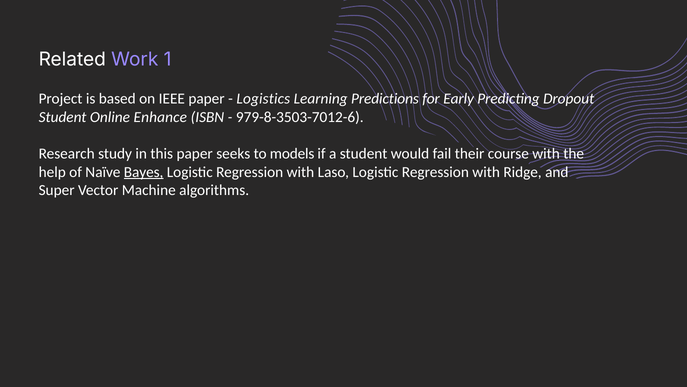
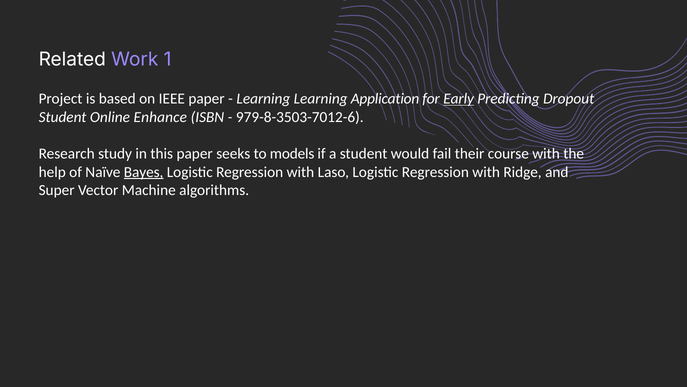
Logistics: Logistics -> Learning (263, 99)
Predictions: Predictions -> Application (385, 99)
Early underline: none -> present (459, 99)
